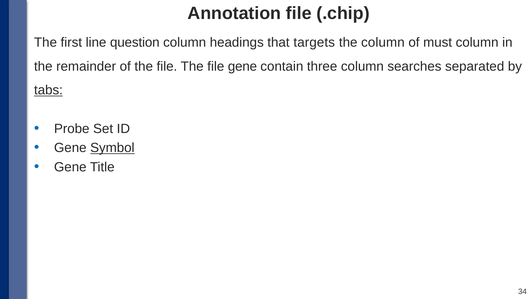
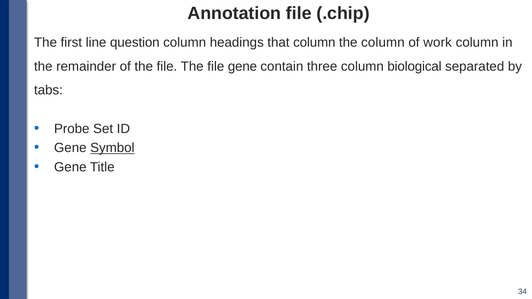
that targets: targets -> column (314, 42)
must: must -> work (438, 42)
searches: searches -> biological (414, 66)
tabs underline: present -> none (48, 90)
